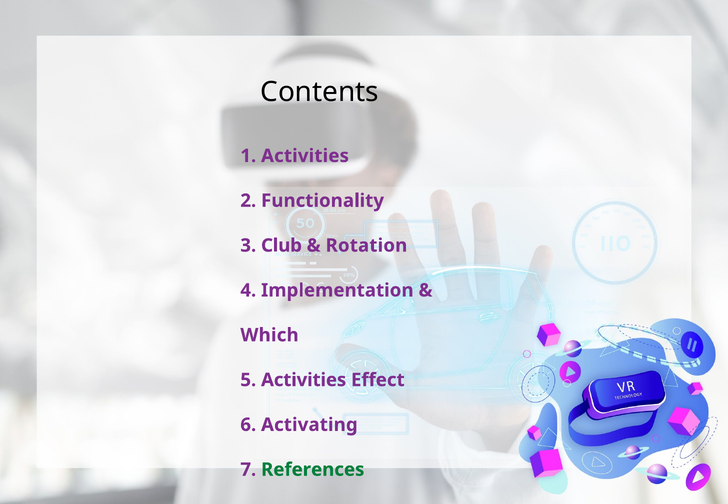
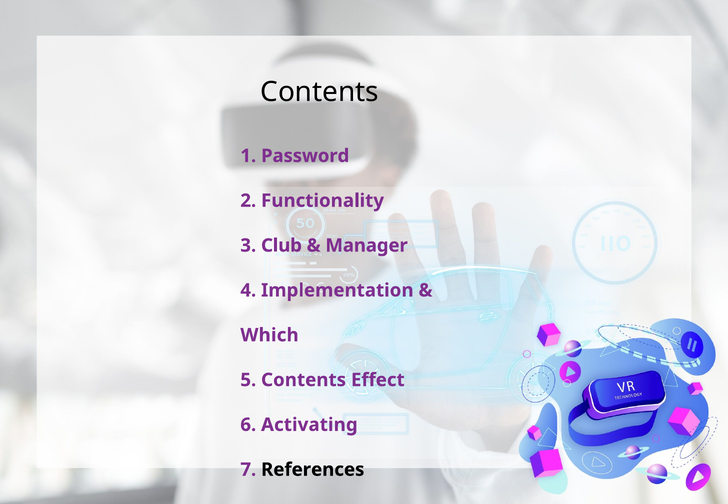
1 Activities: Activities -> Password (305, 156)
Rotation: Rotation -> Manager (367, 246)
5 Activities: Activities -> Contents (304, 380)
References colour: green -> black (313, 470)
